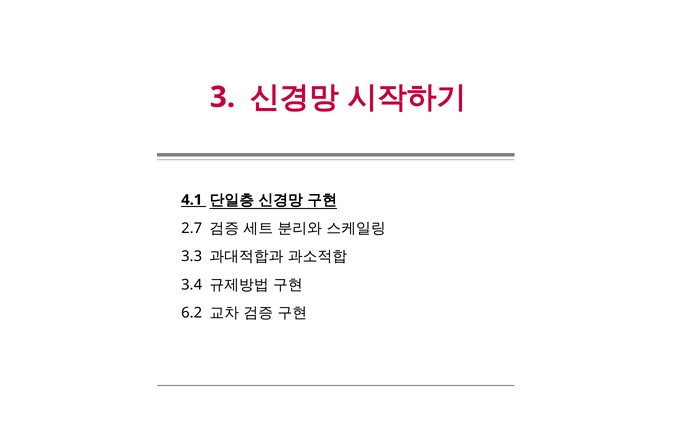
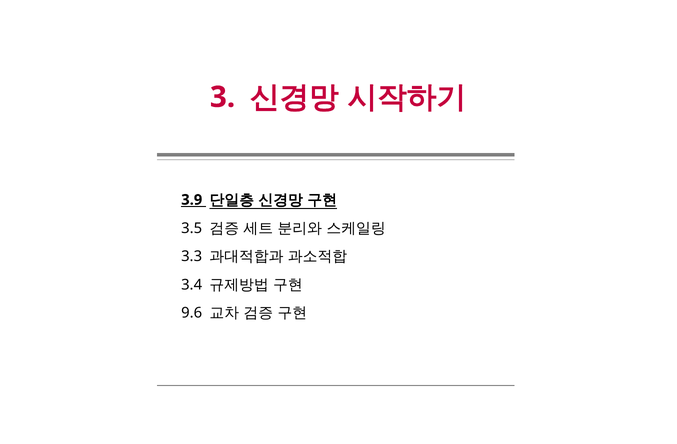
4.1: 4.1 -> 3.9 (192, 200)
2.7: 2.7 -> 3.5 (192, 228)
6.2: 6.2 -> 9.6 (192, 313)
